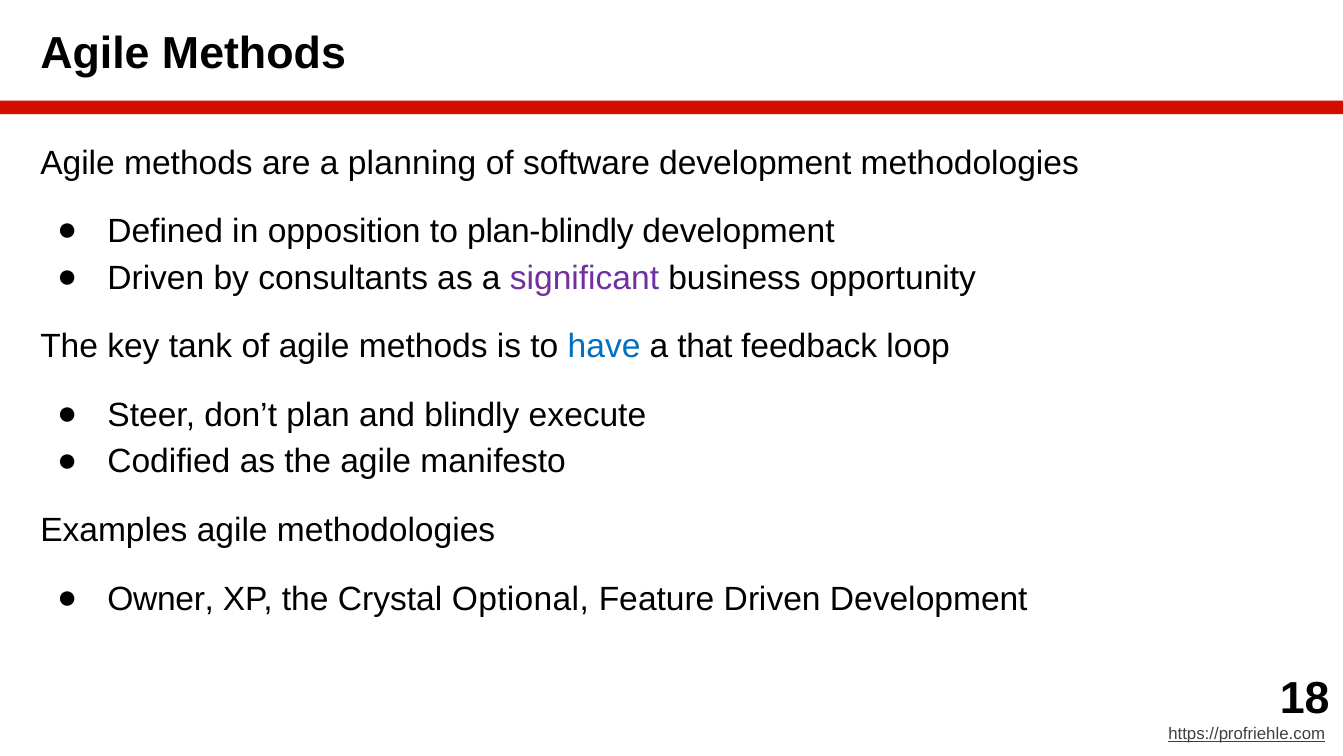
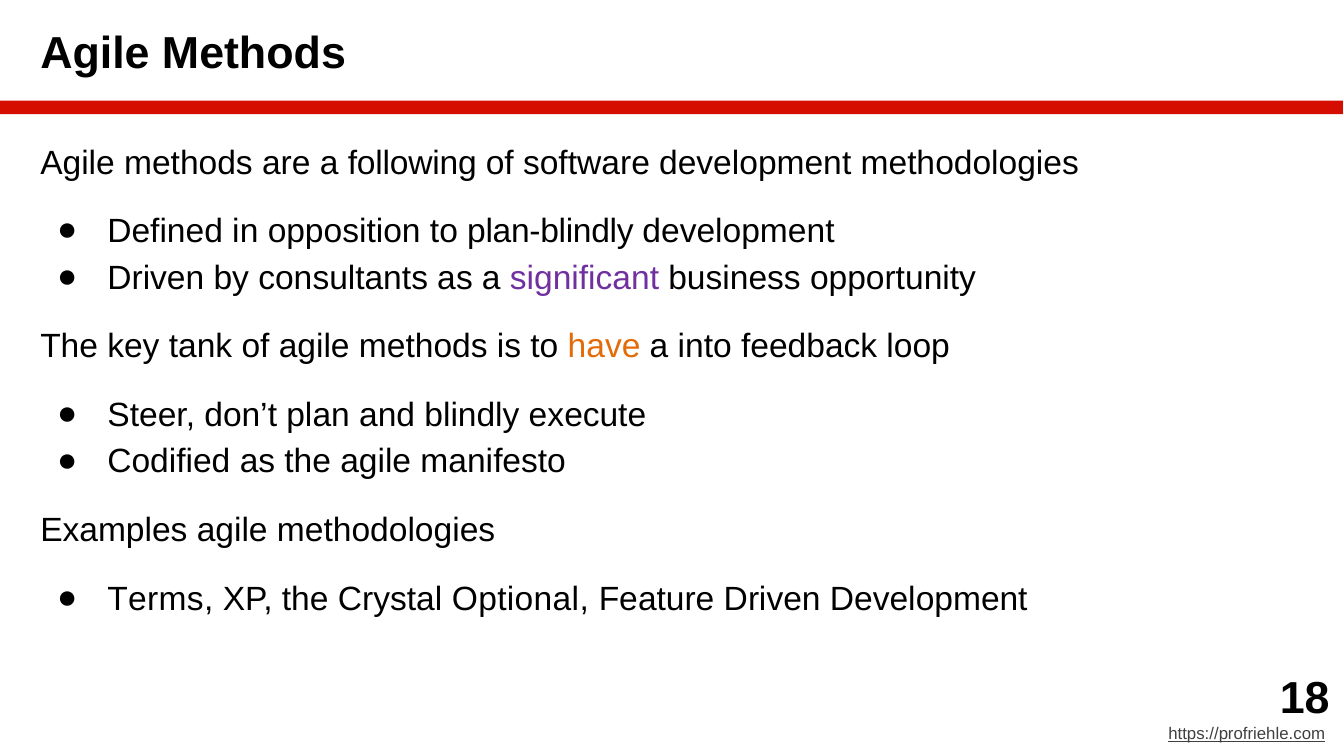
planning: planning -> following (412, 163)
have colour: blue -> orange (604, 347)
that: that -> into (705, 347)
Owner: Owner -> Terms (160, 599)
